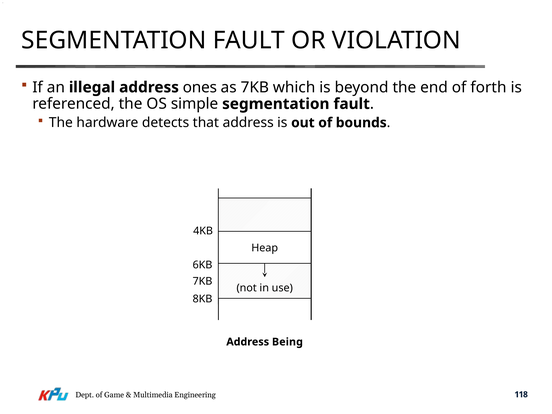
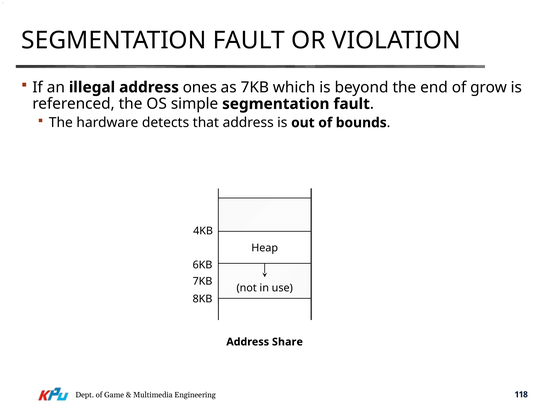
forth: forth -> grow (489, 87)
Being: Being -> Share (287, 342)
